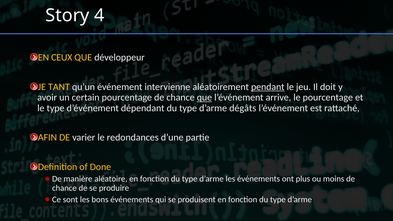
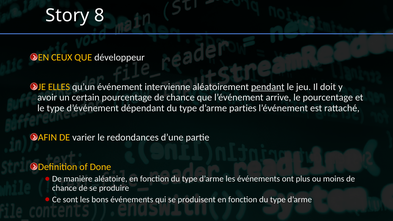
4: 4 -> 8 (99, 15)
TANT: TANT -> ELLES (59, 87)
que underline: present -> none (204, 97)
dégâts: dégâts -> parties (243, 108)
